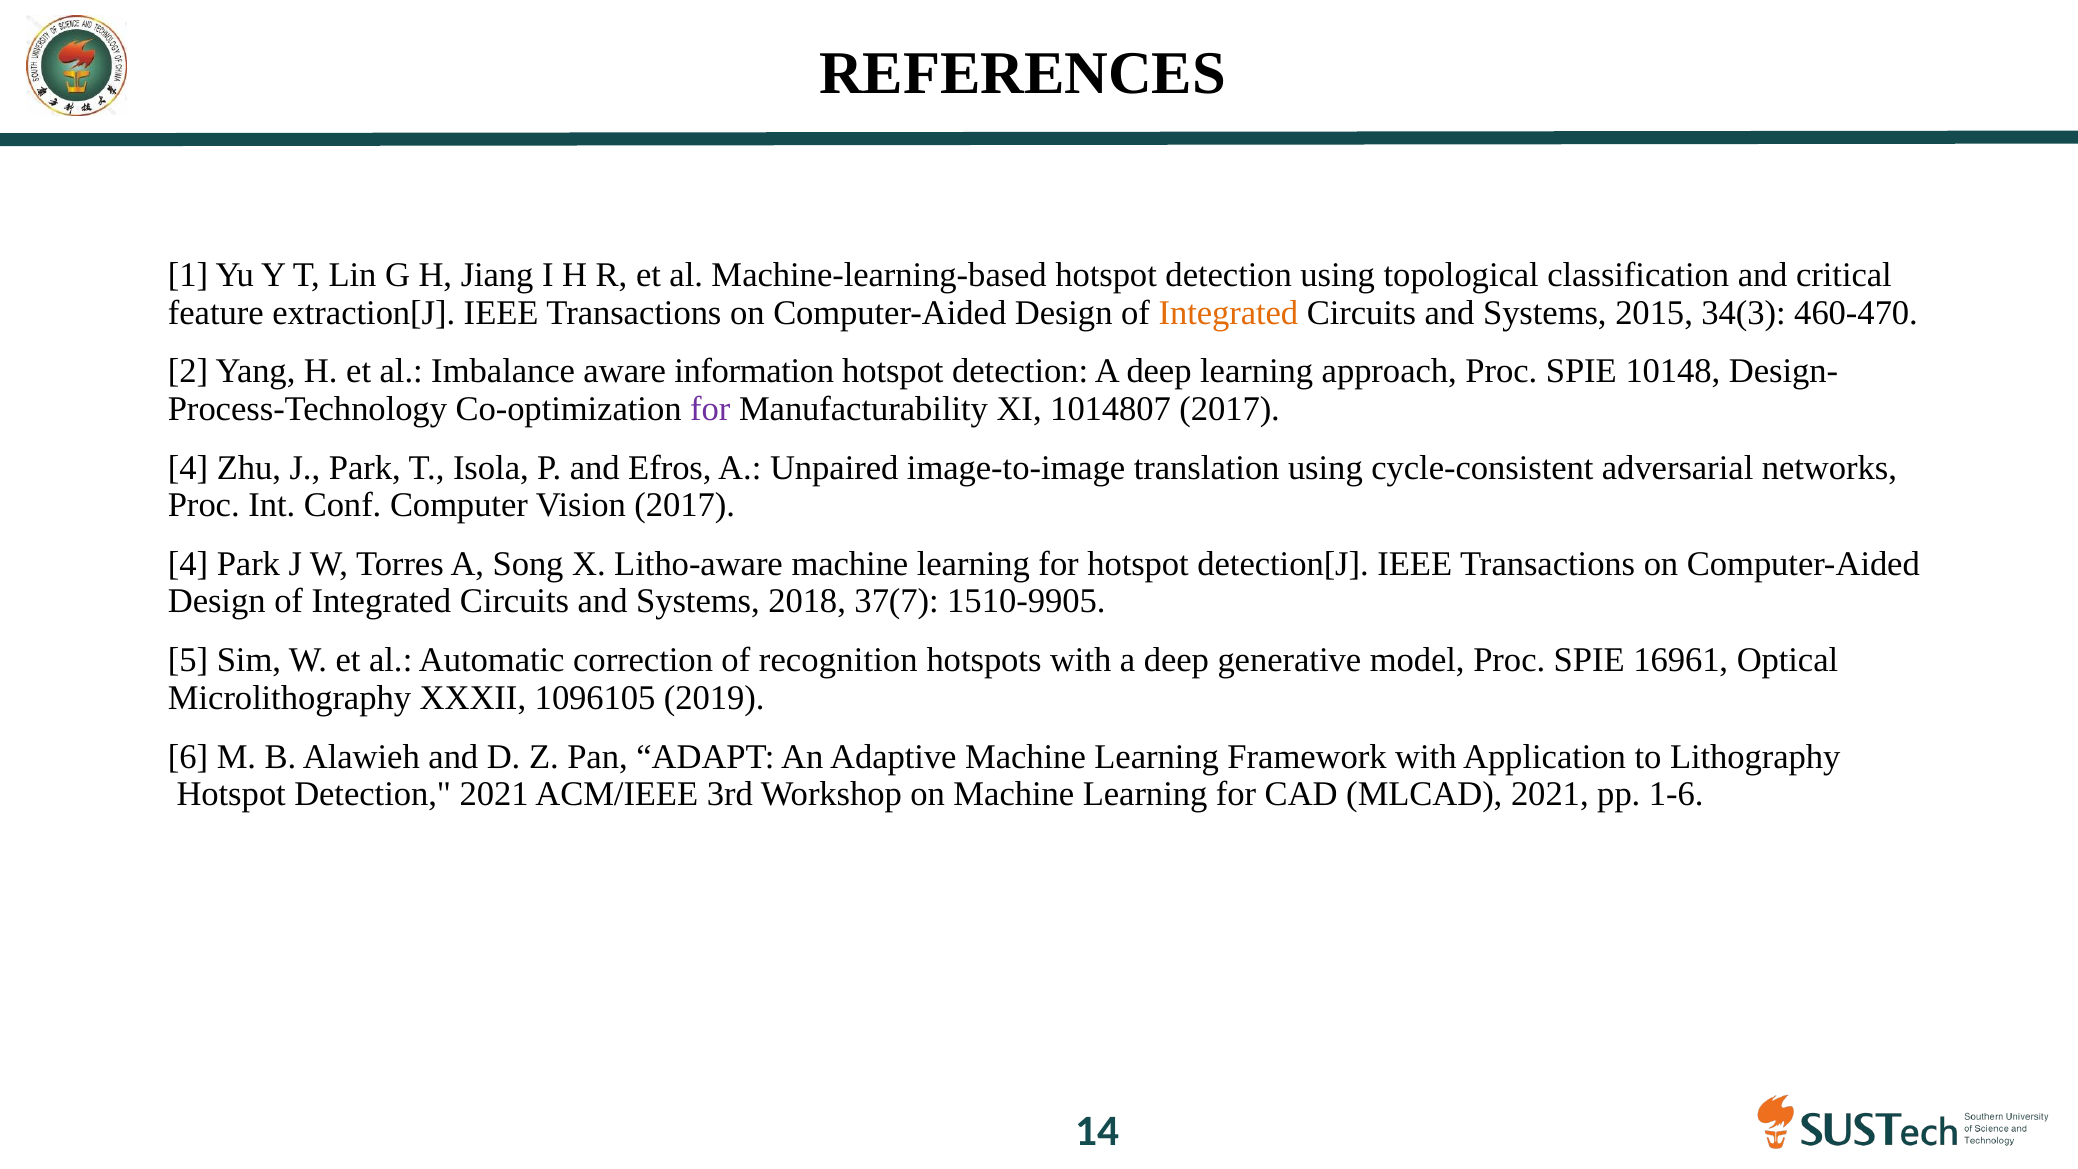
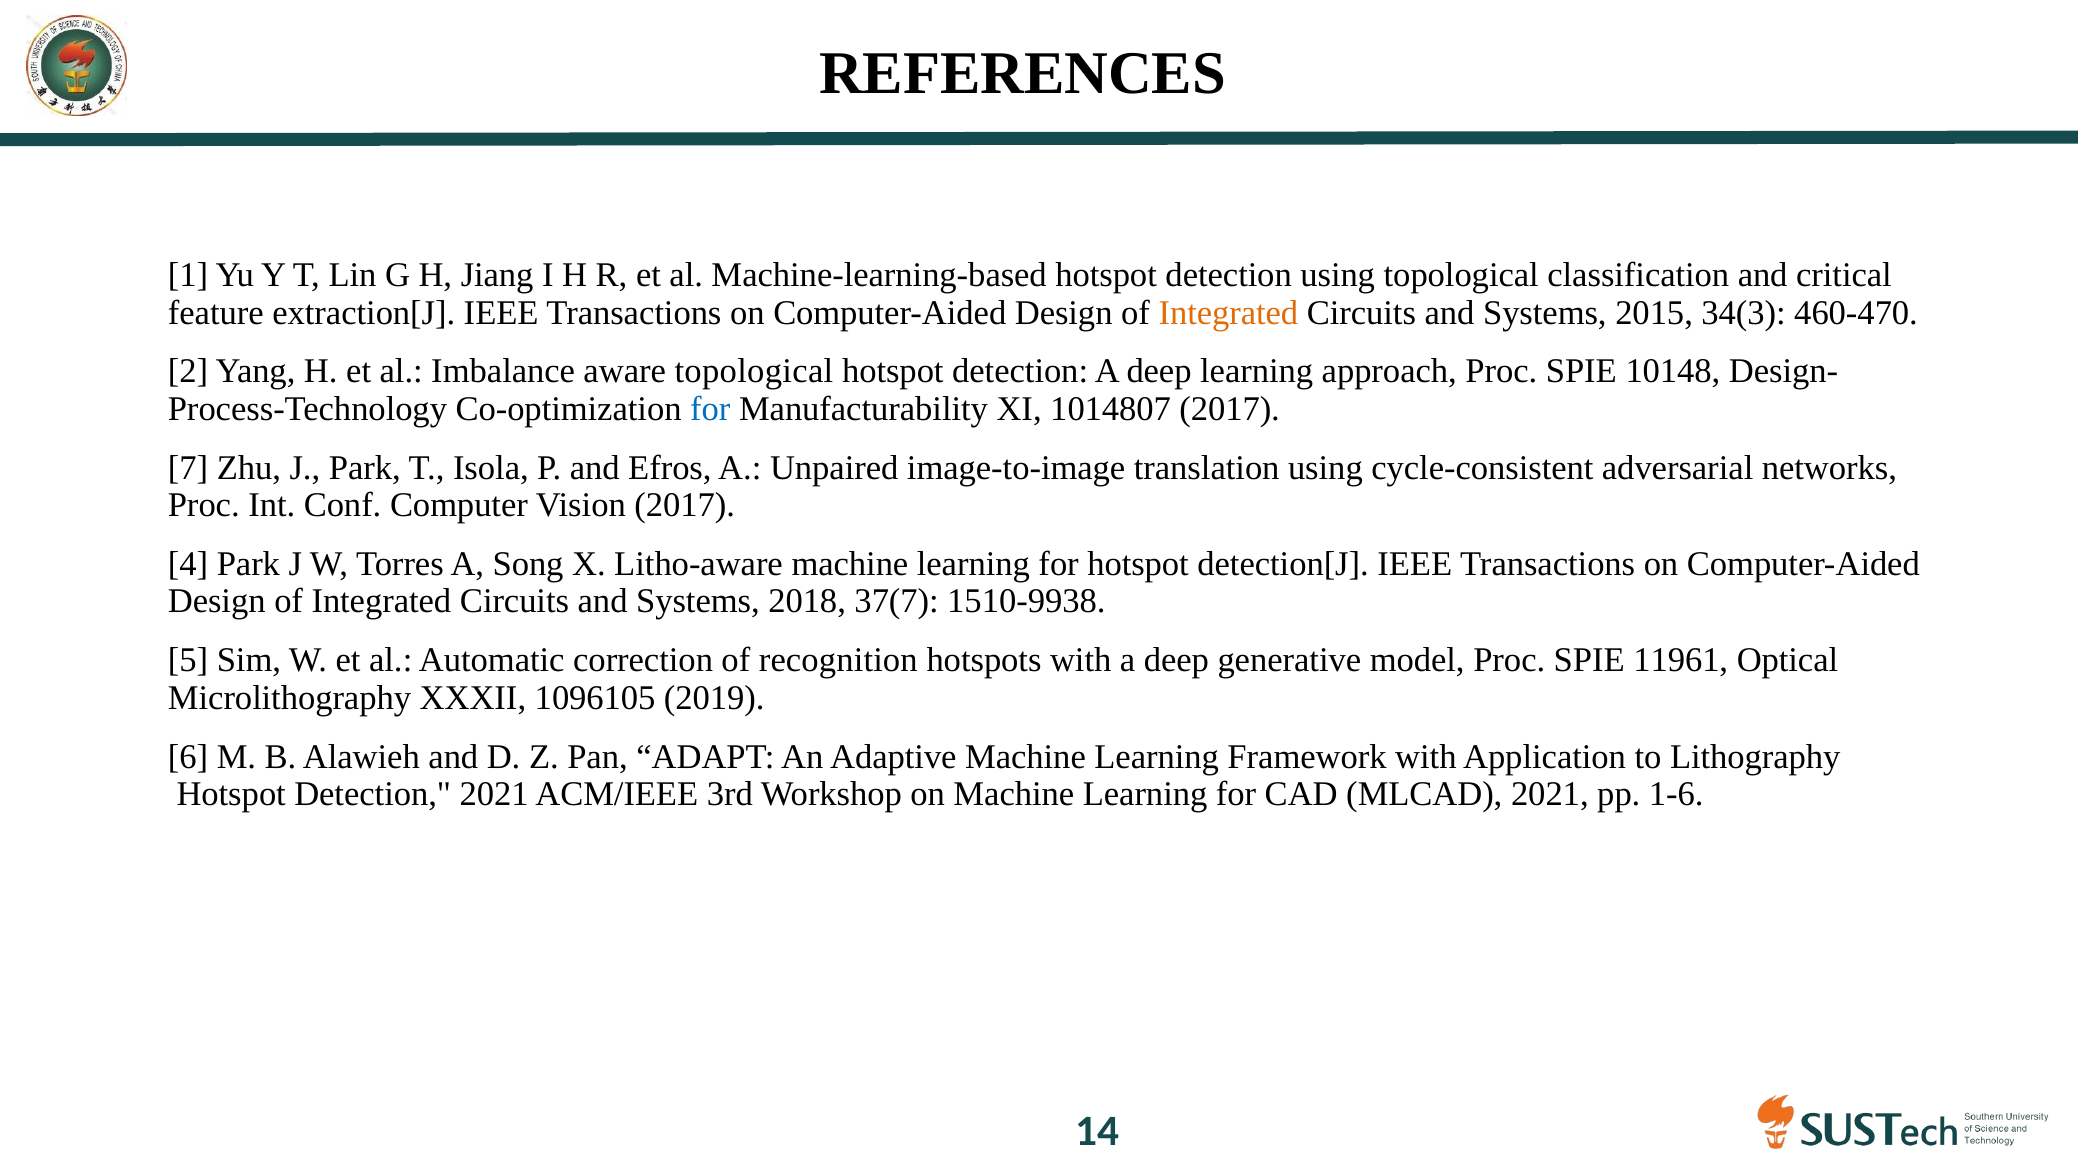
aware information: information -> topological (754, 372)
for colour: purple -> blue (710, 409)
4: 4 -> 7 (188, 468)
1510-9905: 1510-9905 -> 1510-9938 (1026, 601)
16961: 16961 -> 11961 (1681, 660)
